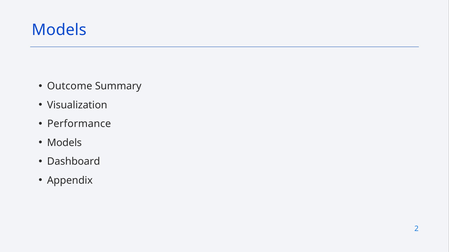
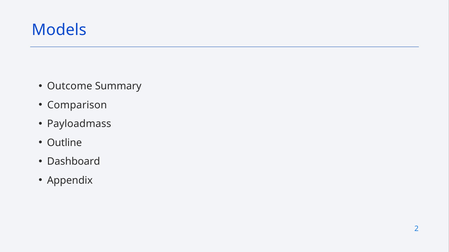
Visualization: Visualization -> Comparison (77, 105)
Performance: Performance -> Payloadmass (79, 124)
Models: Models -> Outline (64, 143)
